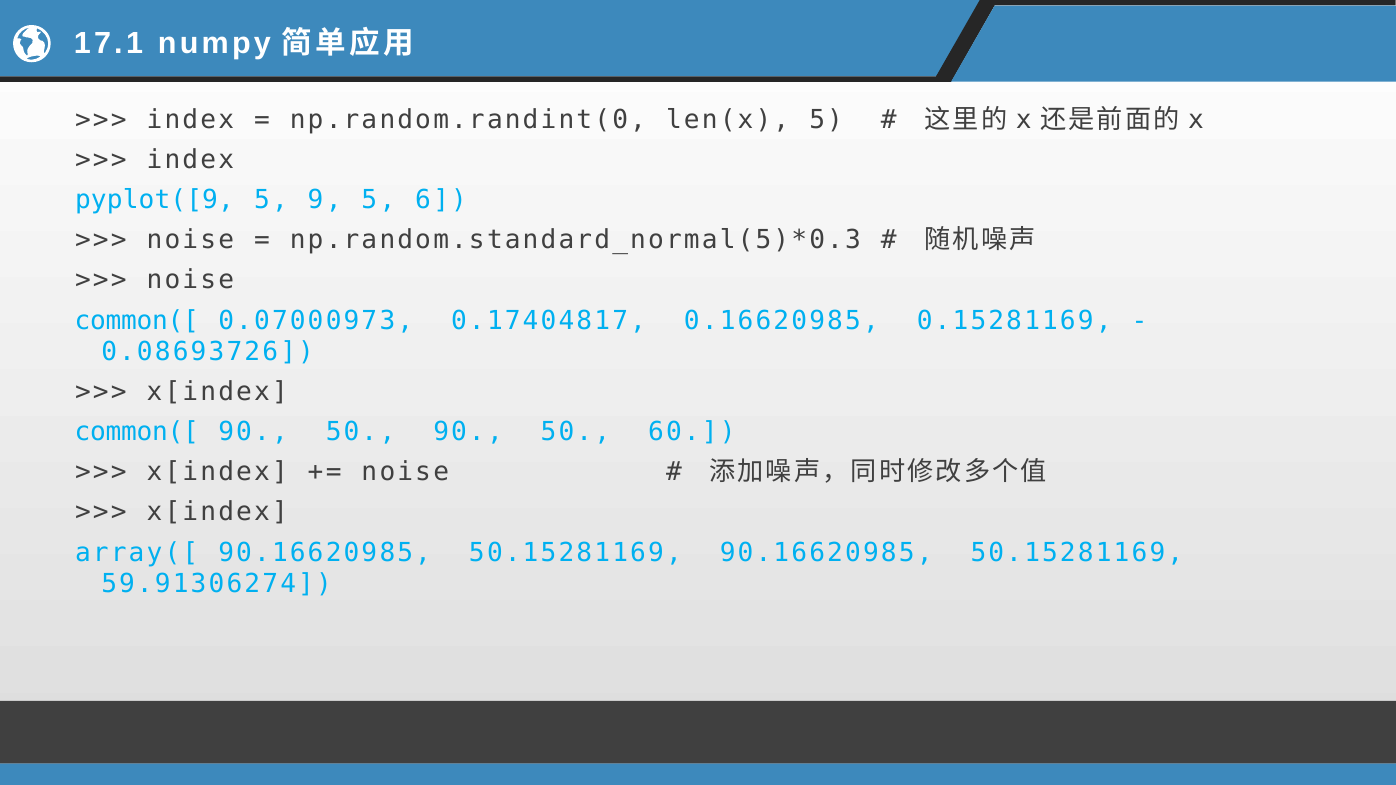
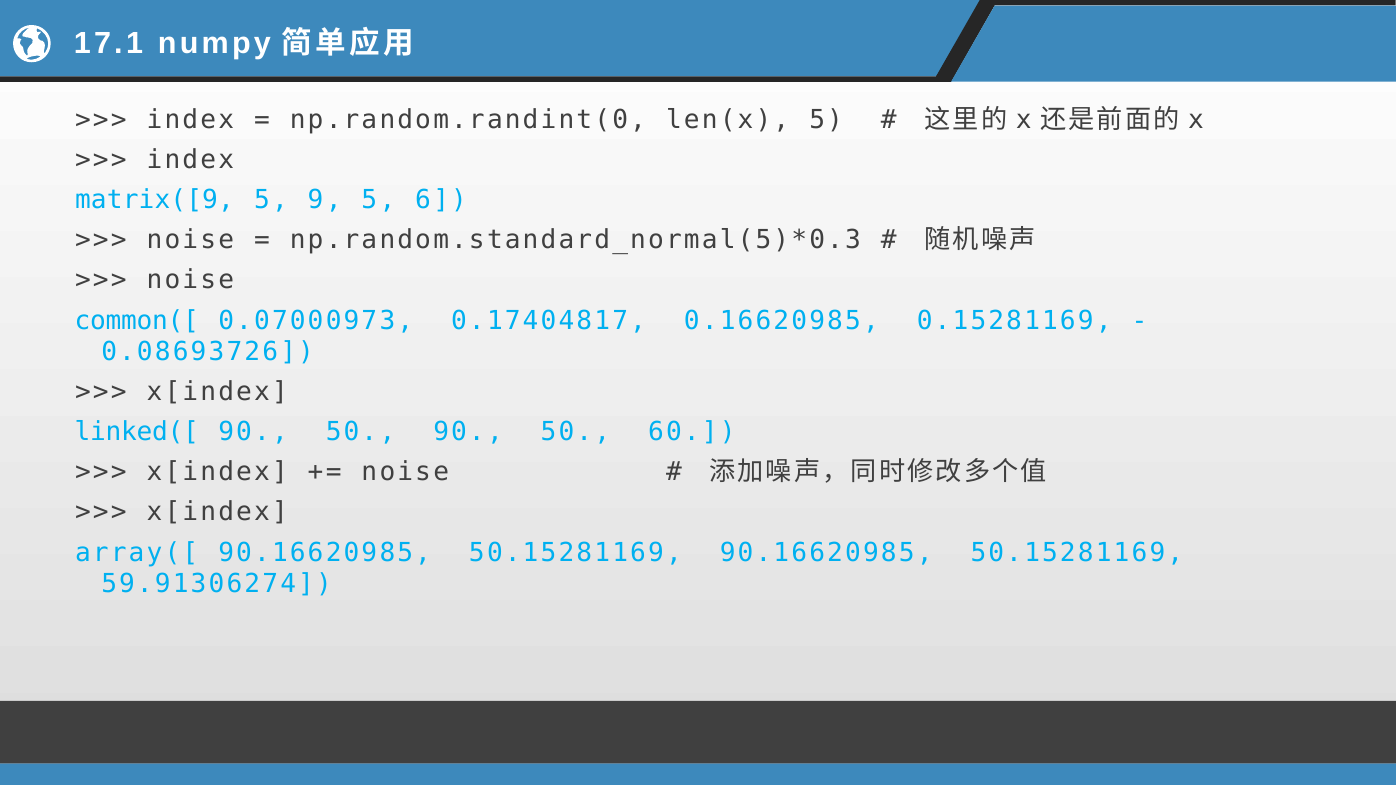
pyplot([9: pyplot([9 -> matrix([9 (155, 200)
common([: common([ -> linked([ (137, 432)
